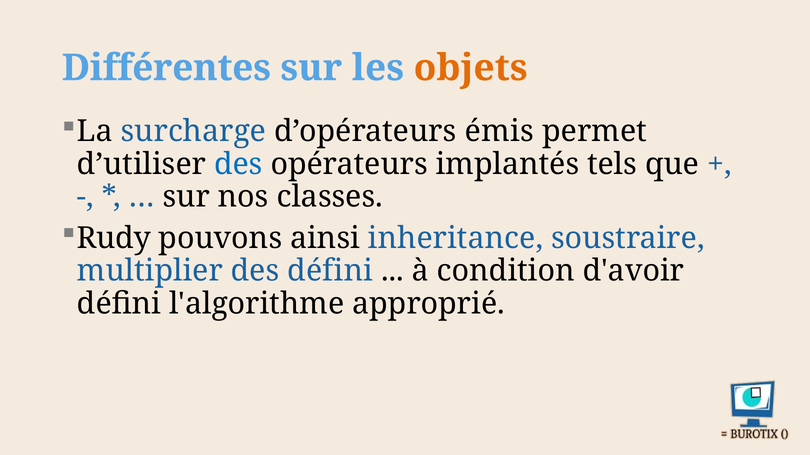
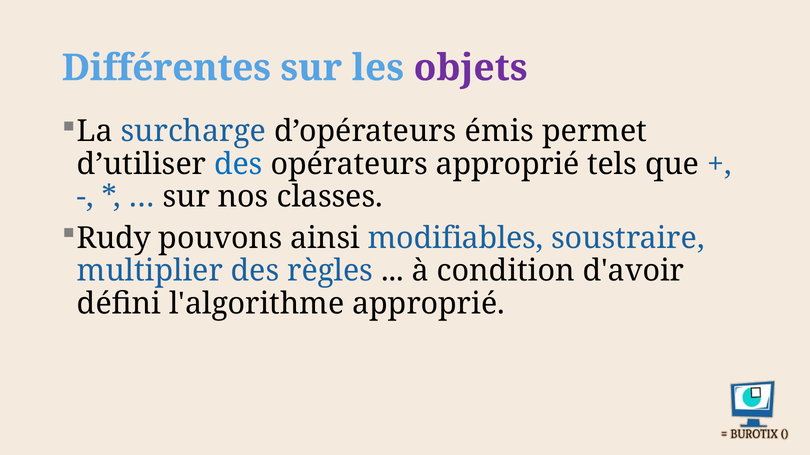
objets colour: orange -> purple (471, 68)
opérateurs implantés: implantés -> approprié (508, 164)
inheritance: inheritance -> modifiables (456, 238)
des défini: défini -> règles (330, 271)
